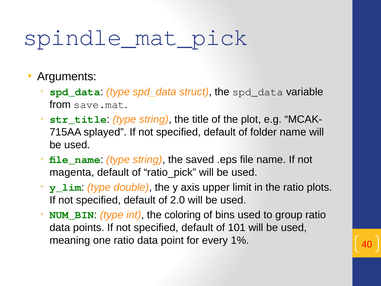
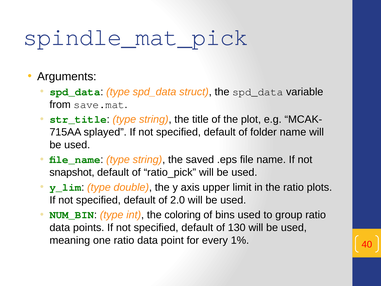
magenta: magenta -> snapshot (72, 172)
101: 101 -> 130 (237, 227)
